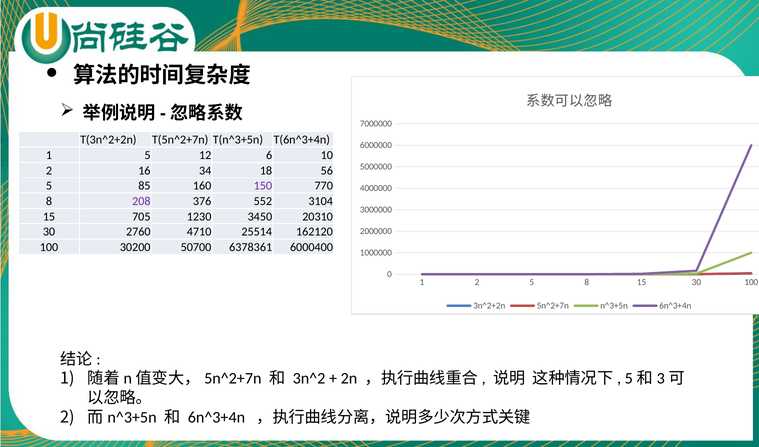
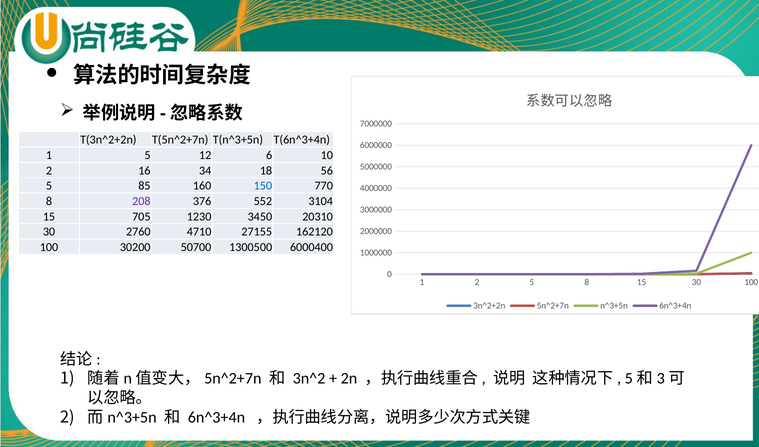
150 colour: purple -> blue (263, 186)
25514: 25514 -> 27155 (257, 232)
6378361: 6378361 -> 1300500 (251, 247)
